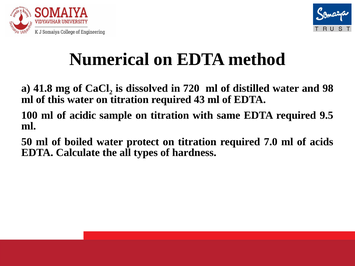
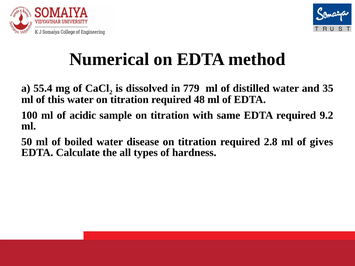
41.8: 41.8 -> 55.4 (43, 88)
720: 720 -> 779 (191, 88)
98: 98 -> 35 (328, 88)
43: 43 -> 48 (199, 100)
9.5: 9.5 -> 9.2 (327, 115)
protect: protect -> disease (143, 142)
7.0: 7.0 -> 2.8 (271, 142)
acids: acids -> gives (321, 142)
